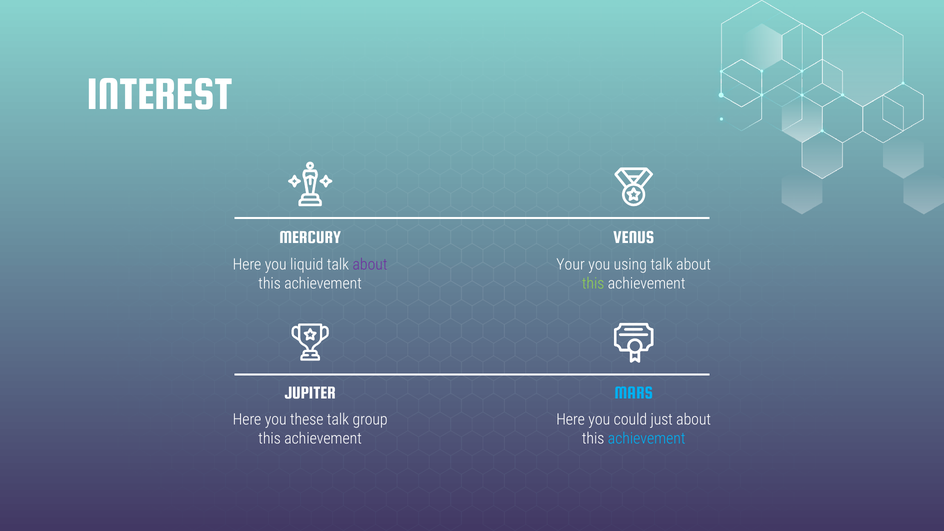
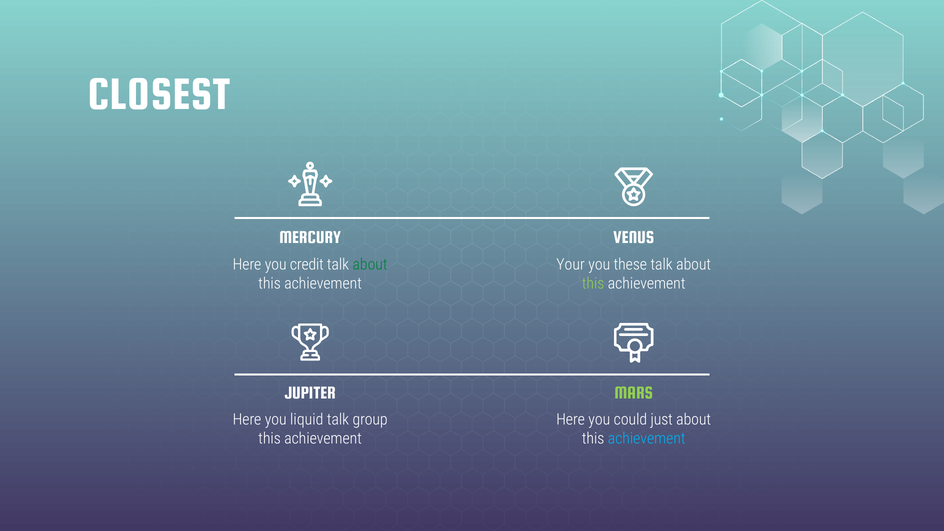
INTEREST: INTEREST -> CLOSEST (159, 93)
liquid: liquid -> credit (307, 265)
about colour: purple -> green (370, 265)
using: using -> these (630, 265)
MARS colour: light blue -> light green (634, 393)
these: these -> liquid (307, 420)
